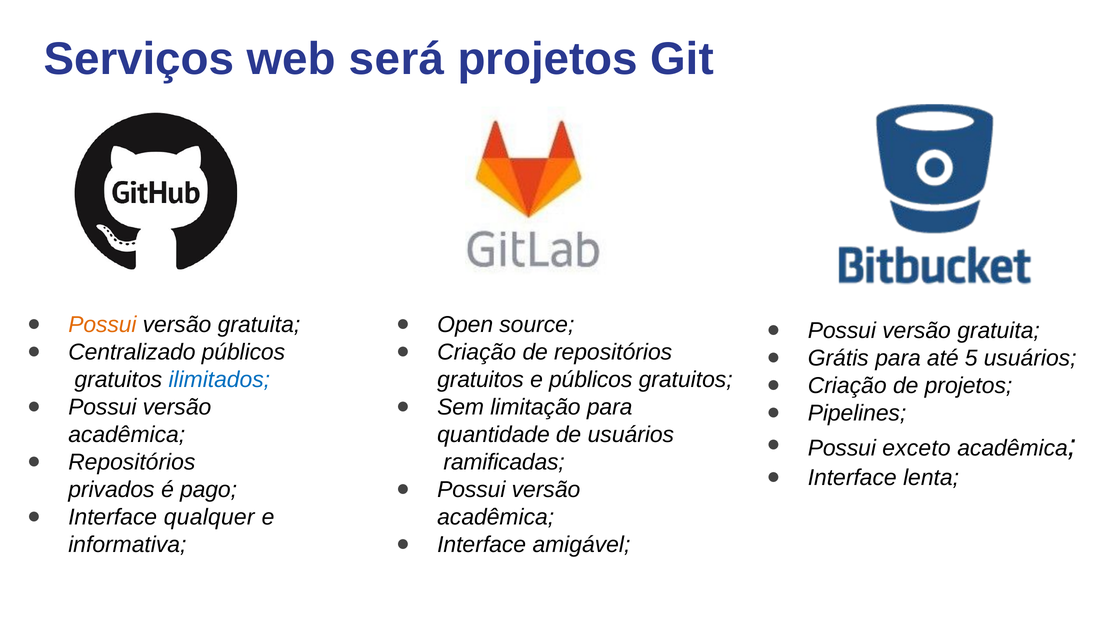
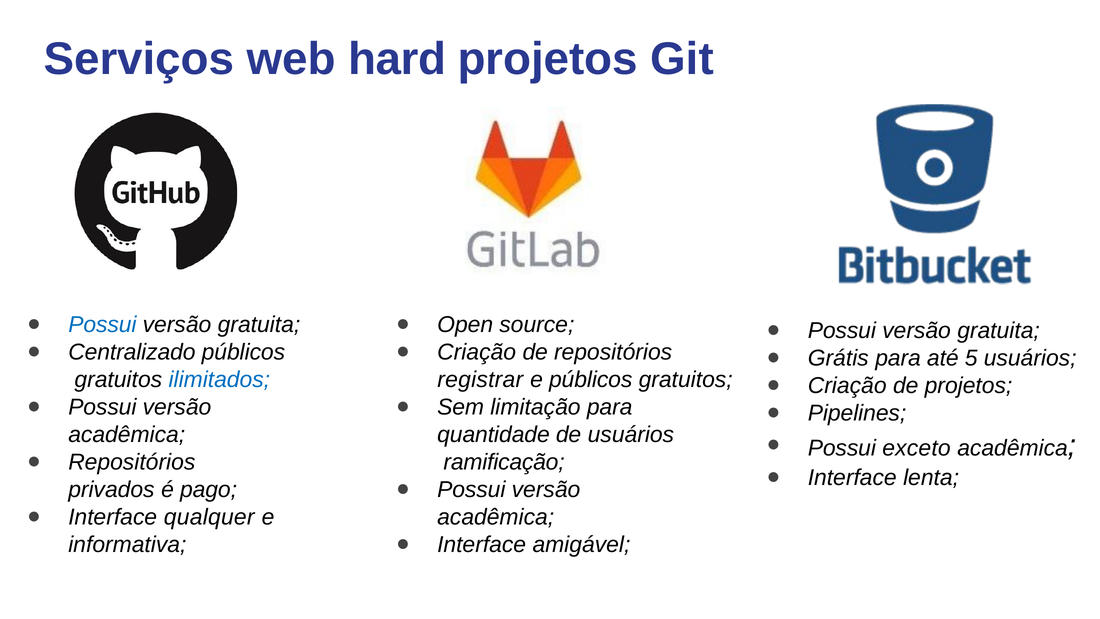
será: será -> hard (397, 59)
Possui colour: orange -> blue (102, 324)
gratuitos: gratuitos -> registrar (480, 380)
ramificadas: ramificadas -> ramificação (504, 462)
